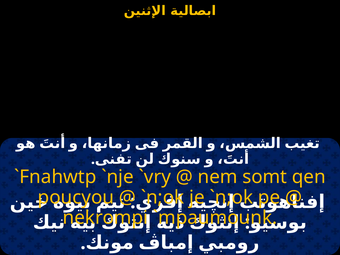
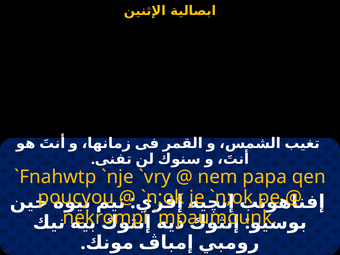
somt: somt -> papa (265, 177)
